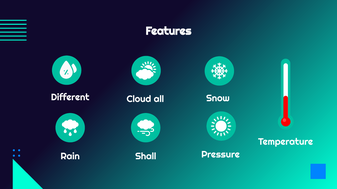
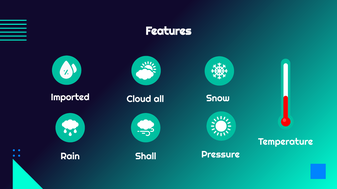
Different: Different -> Imported (70, 97)
